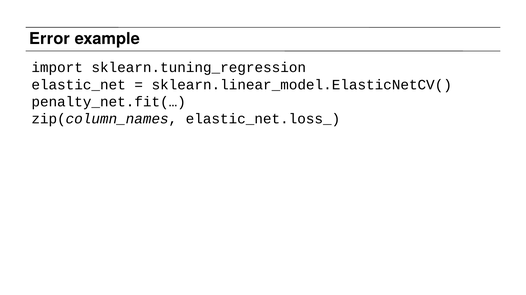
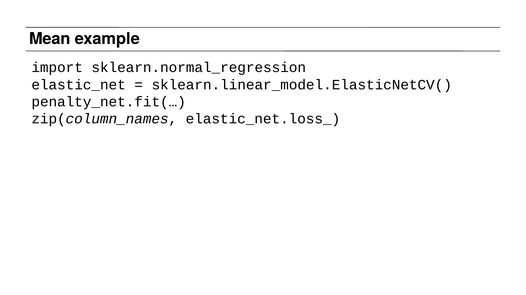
Error: Error -> Mean (50, 39)
sklearn.tuning_regression: sklearn.tuning_regression -> sklearn.normal_regression (199, 68)
